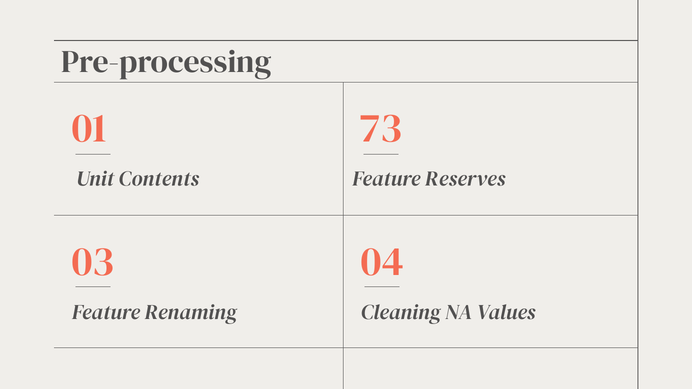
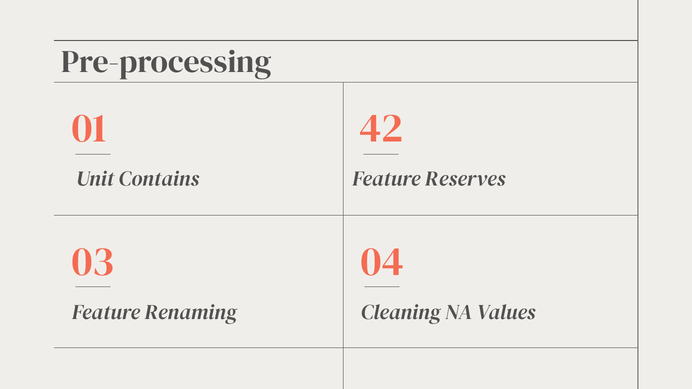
73: 73 -> 42 (381, 128)
Contents: Contents -> Contains (159, 179)
